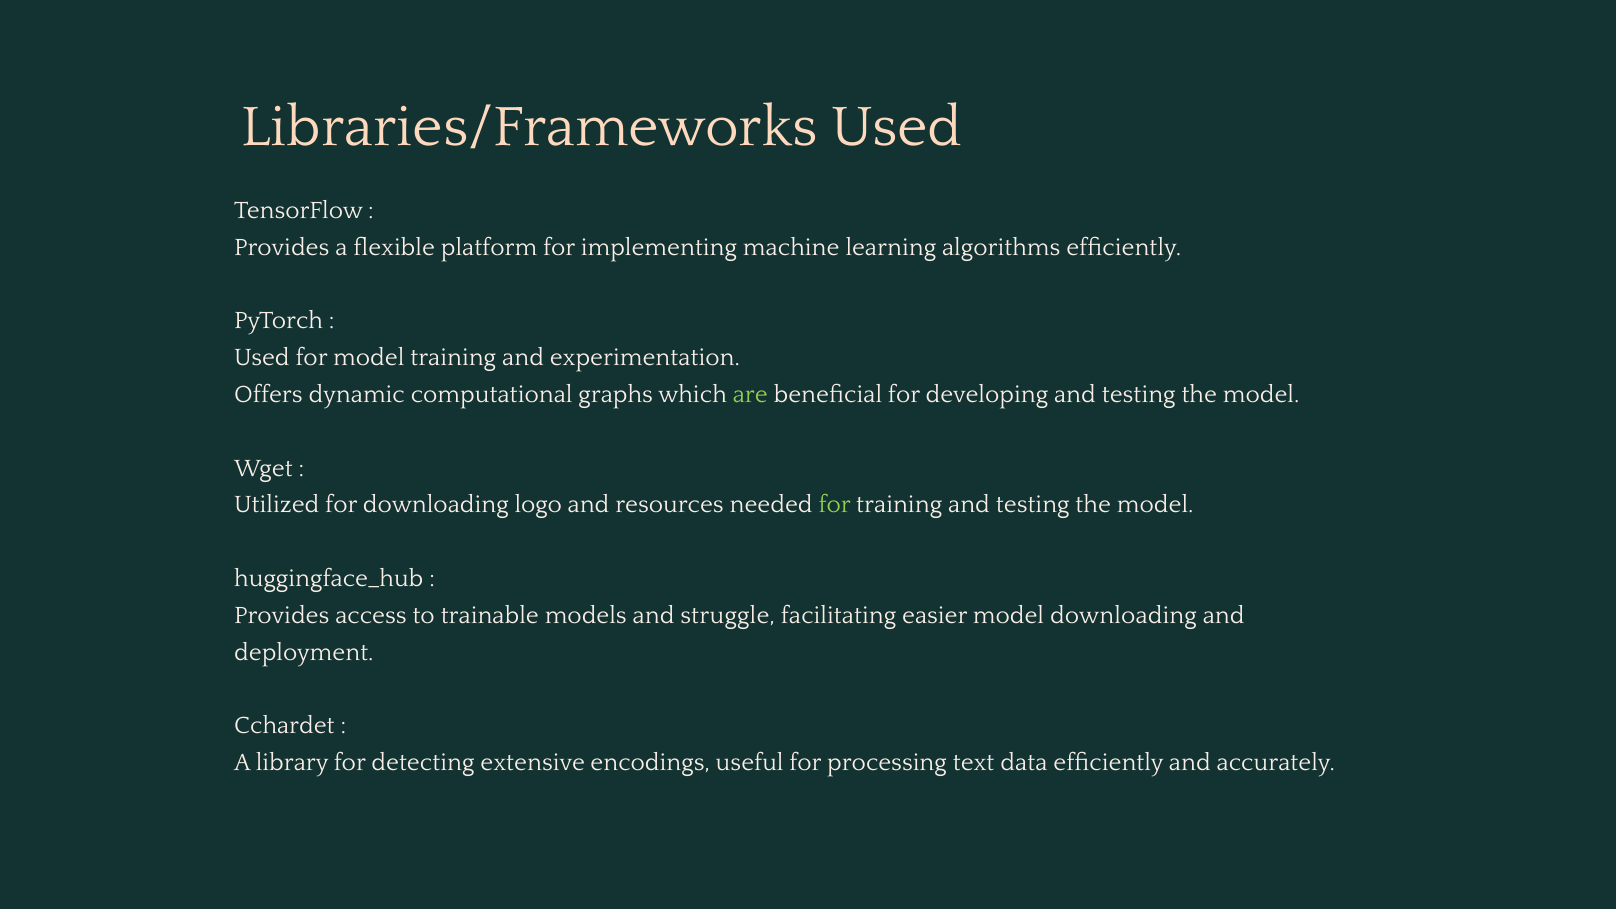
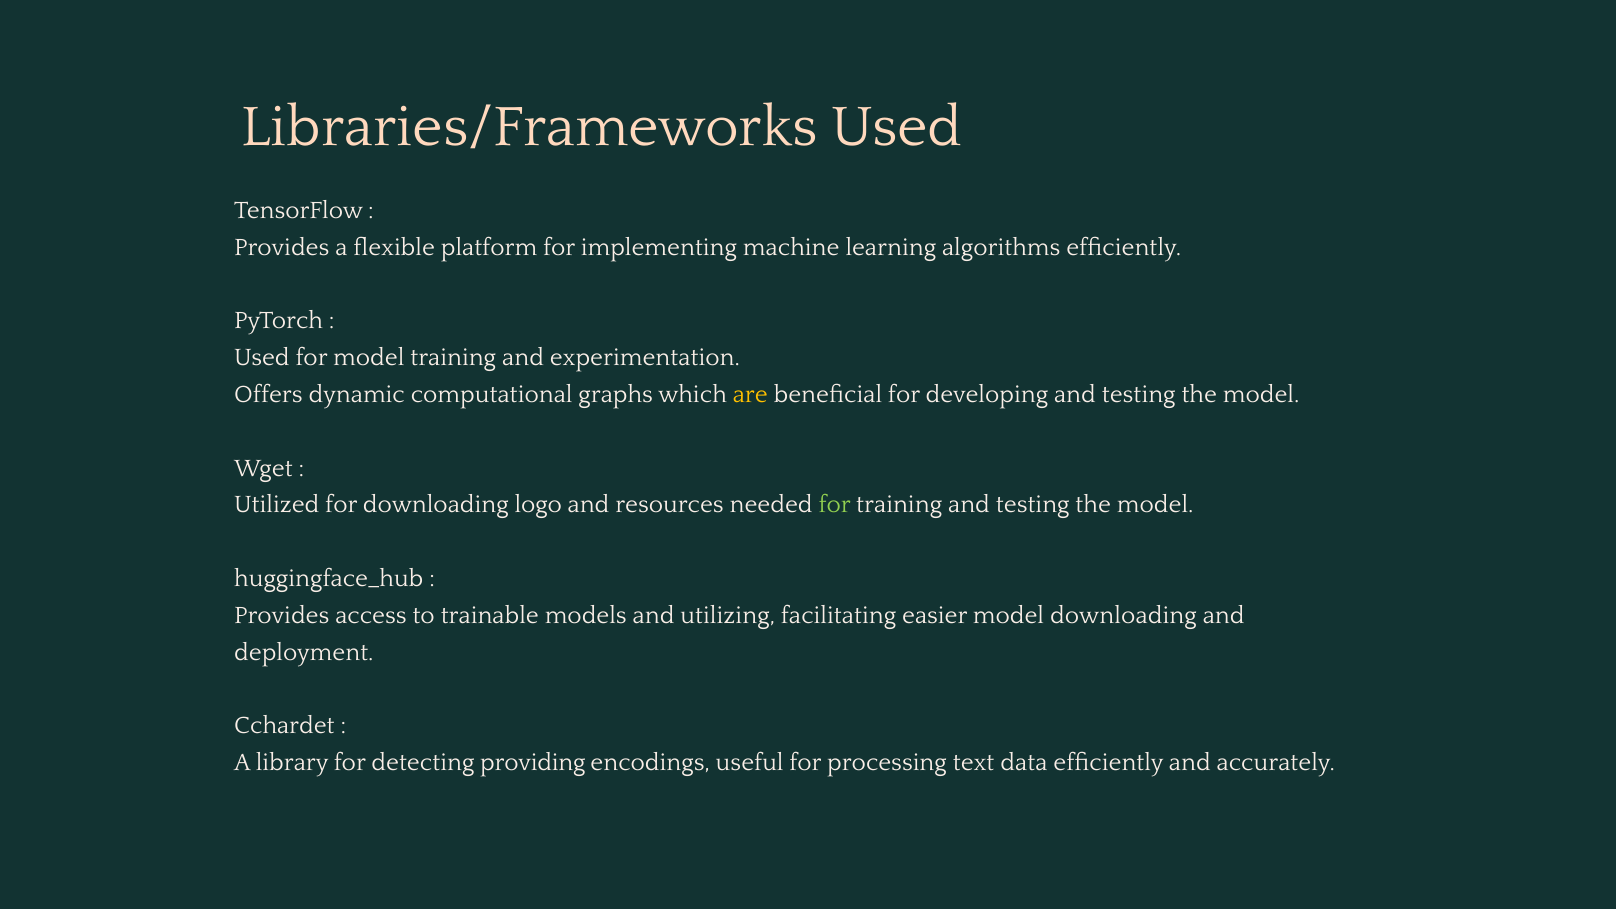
are colour: light green -> yellow (750, 394)
struggle: struggle -> utilizing (728, 615)
extensive: extensive -> providing (533, 763)
